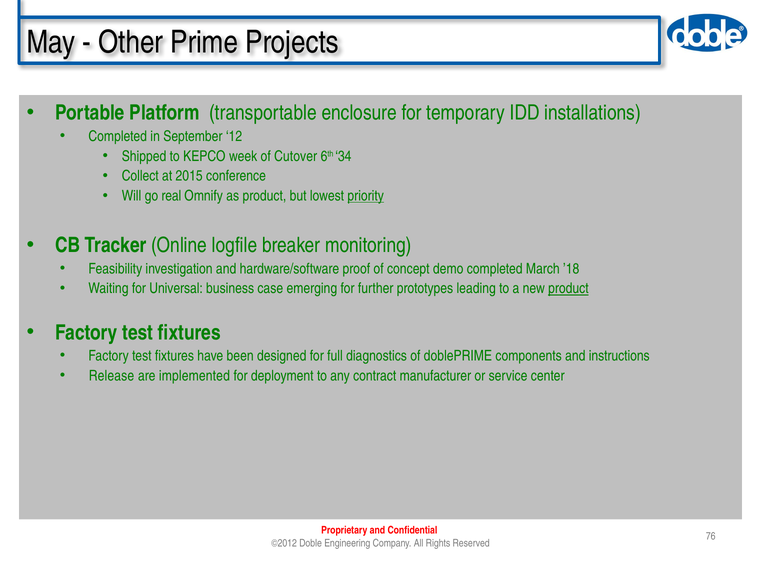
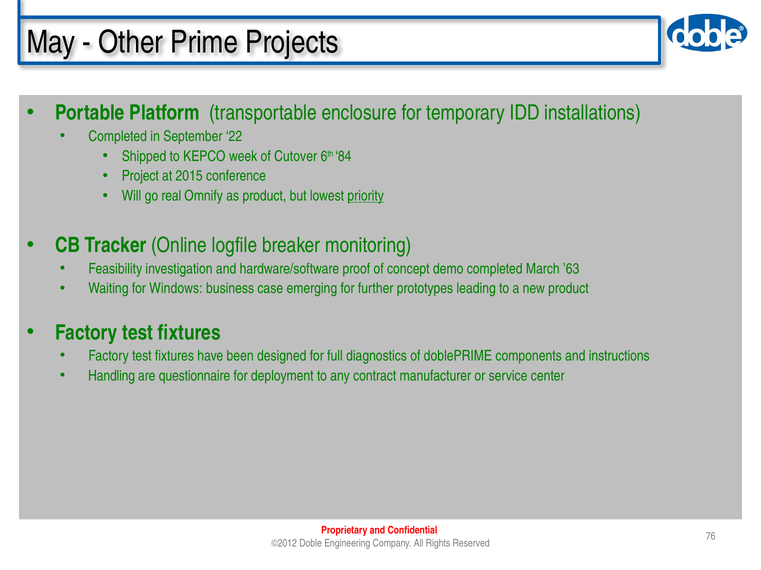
12: 12 -> 22 (234, 136)
34: 34 -> 84 (343, 156)
Collect: Collect -> Project (140, 176)
’18: ’18 -> ’63 (571, 269)
Universal: Universal -> Windows (176, 289)
product underline: present -> none (568, 289)
Release: Release -> Handling (112, 376)
implemented: implemented -> questionnaire (195, 376)
